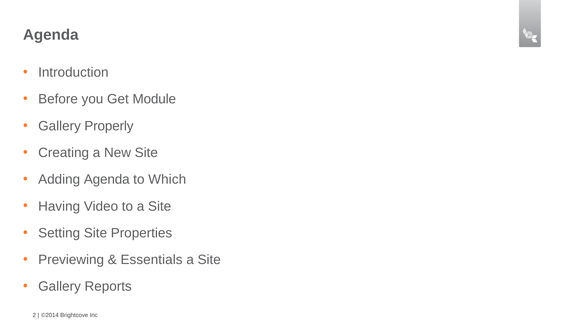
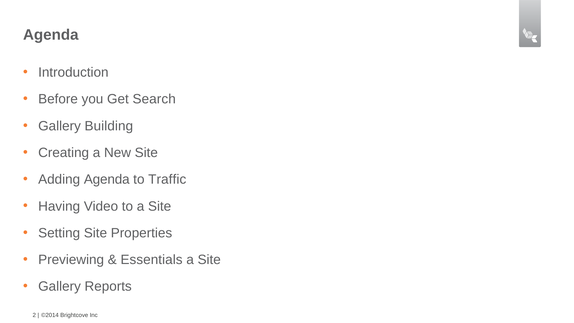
Module: Module -> Search (154, 99)
Properly: Properly -> Building (109, 126)
Which: Which -> Traffic (167, 179)
